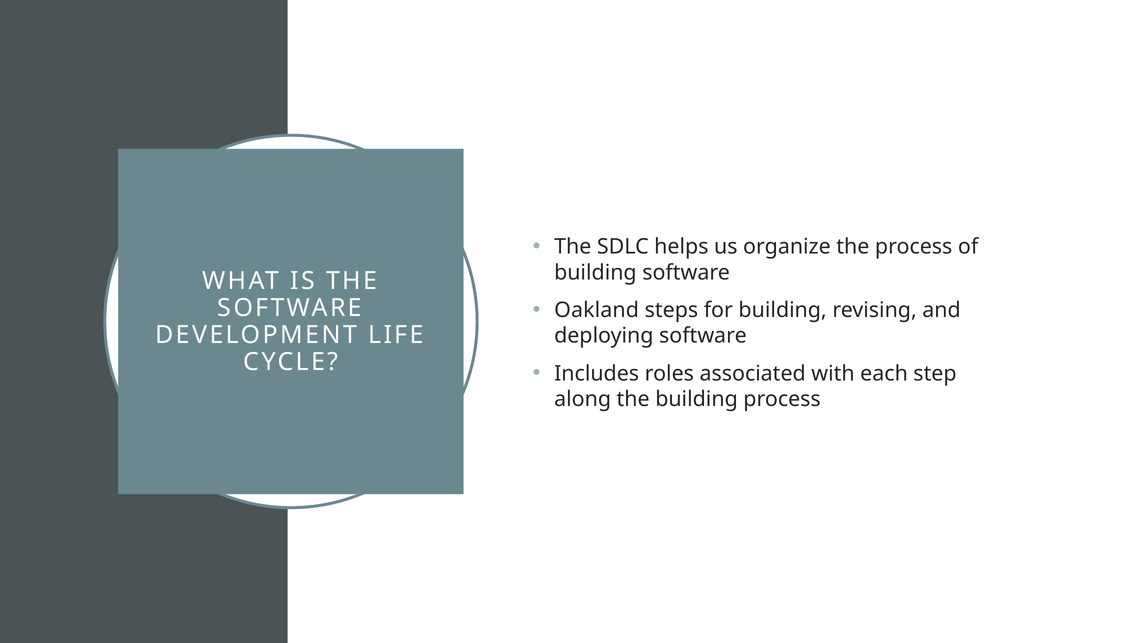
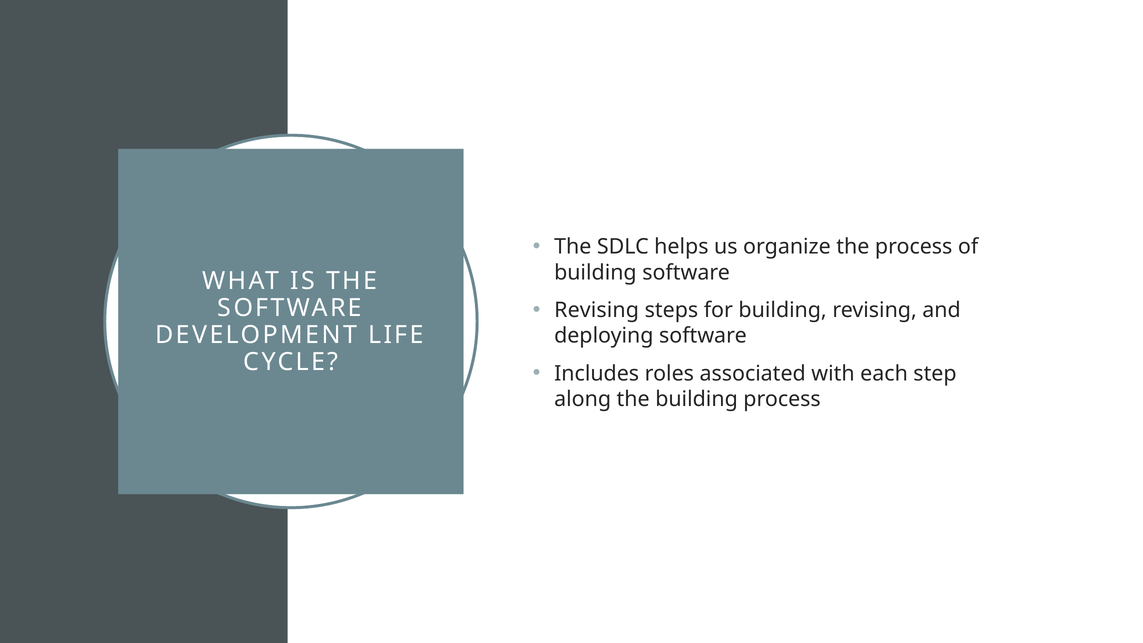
Oakland: Oakland -> Revising (597, 310)
